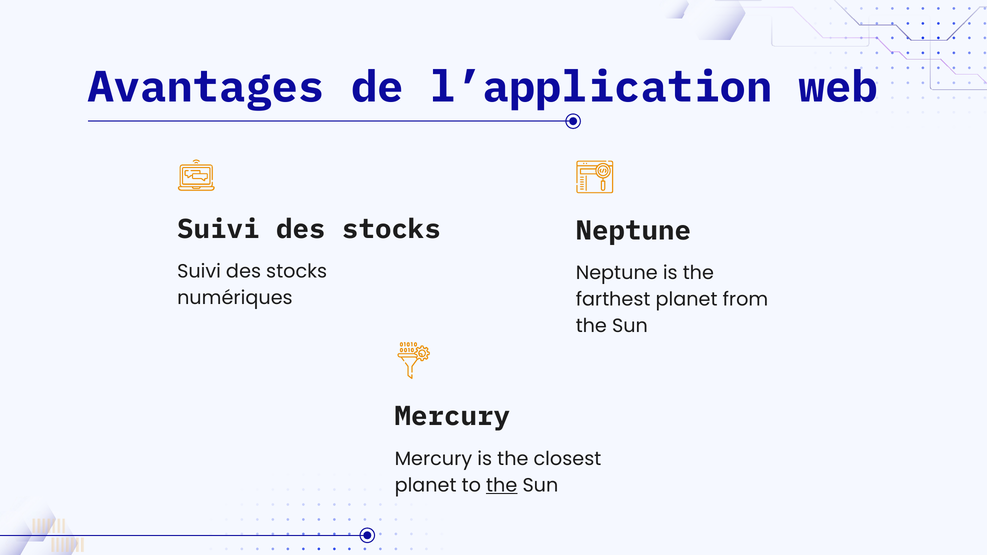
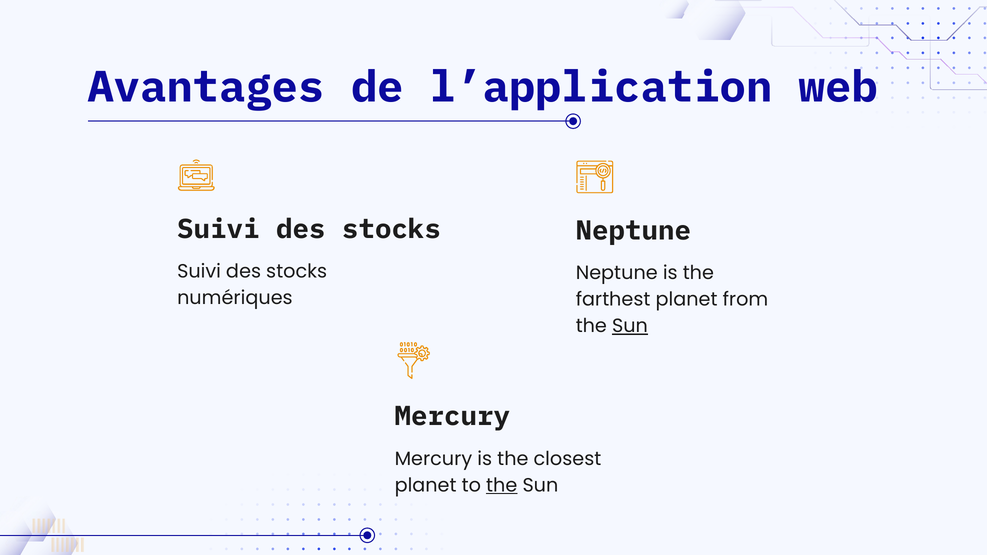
Sun underline: none -> present (630, 326)
